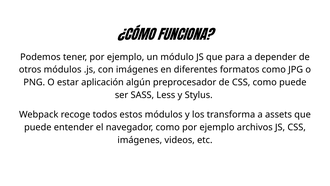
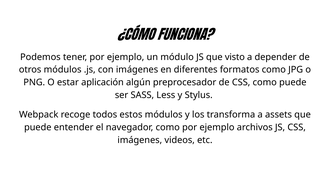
para: para -> visto (235, 57)
